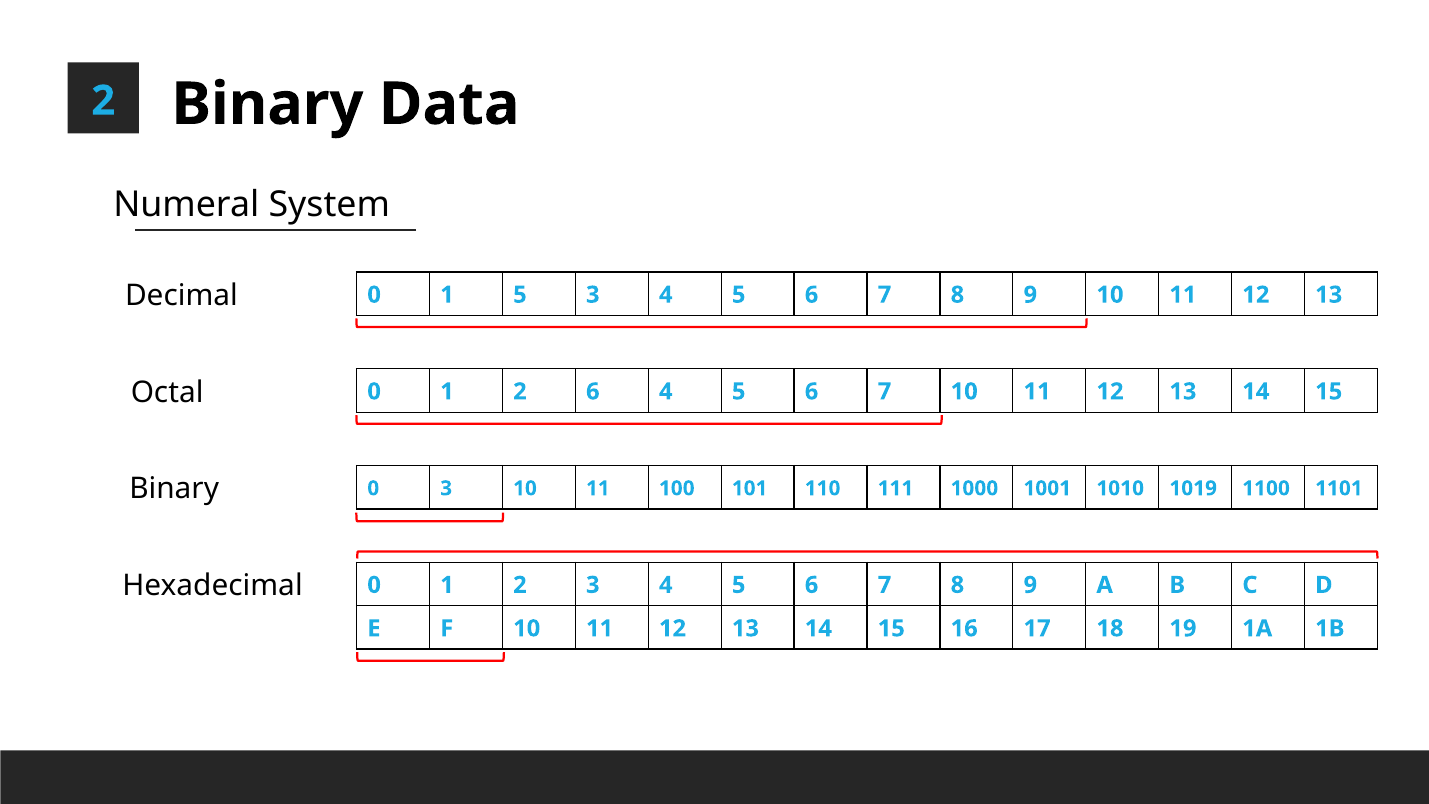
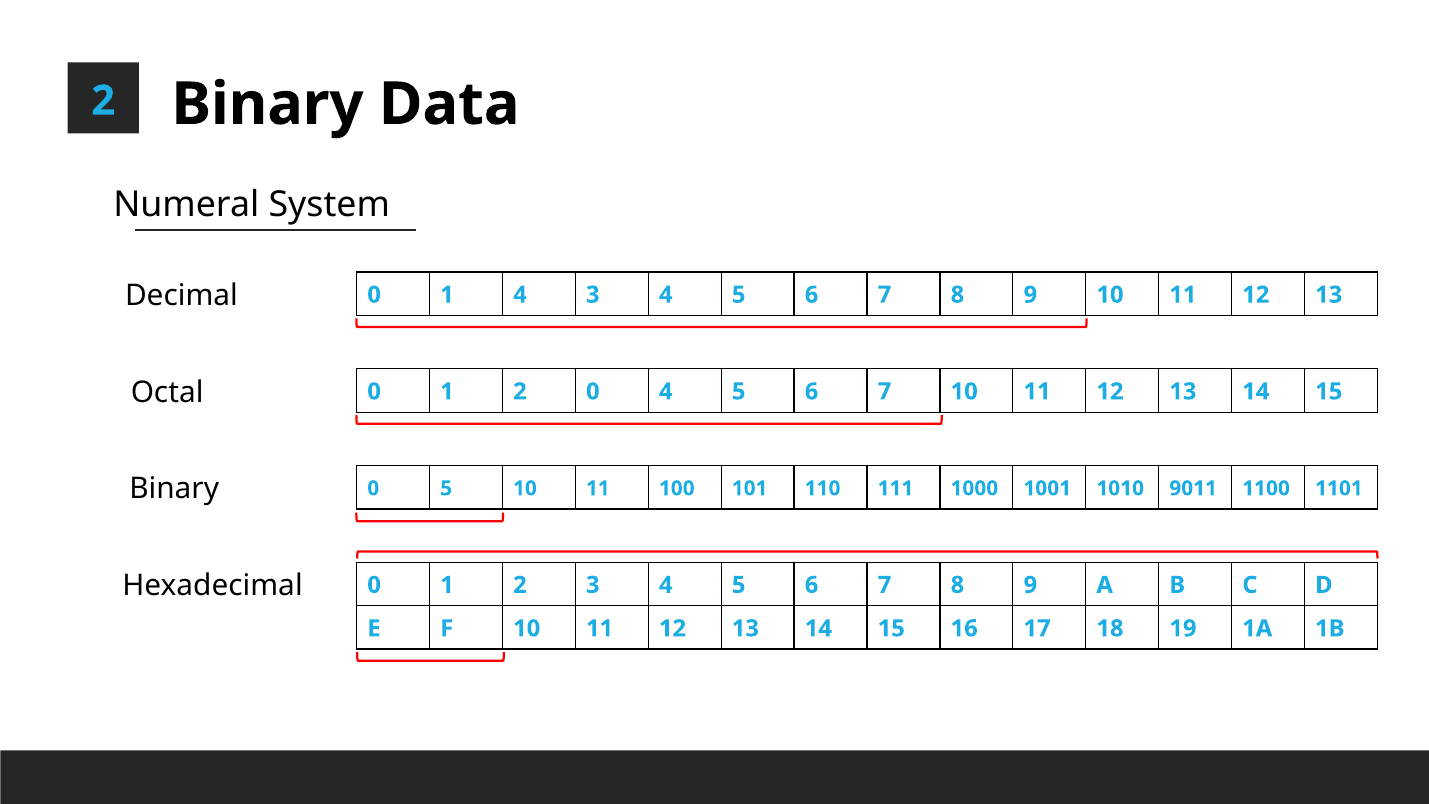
1 5: 5 -> 4 (520, 295)
2 6: 6 -> 0 (593, 391)
0 3: 3 -> 5 (446, 488)
1019: 1019 -> 9011 (1193, 488)
